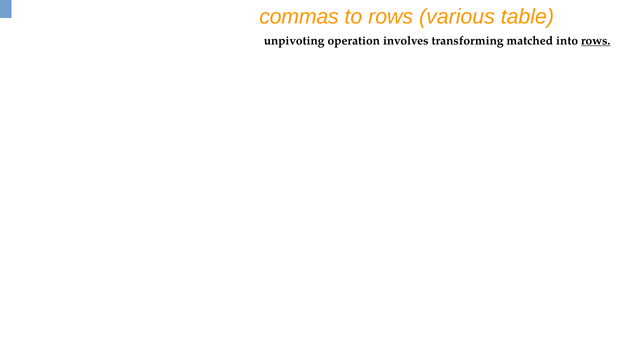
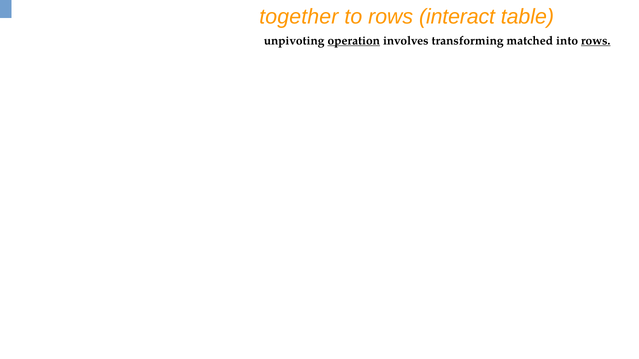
commas: commas -> together (299, 17)
various: various -> interact (457, 17)
operation underline: none -> present (354, 41)
